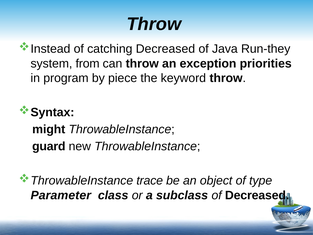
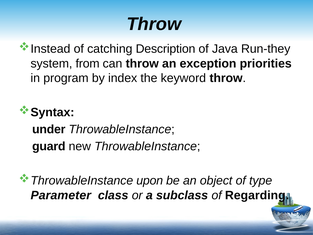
catching Decreased: Decreased -> Description (166, 49)
piece: piece -> index (123, 78)
might: might -> under (49, 129)
trace: trace -> upon (150, 180)
of Decreased: Decreased -> Regarding (257, 195)
